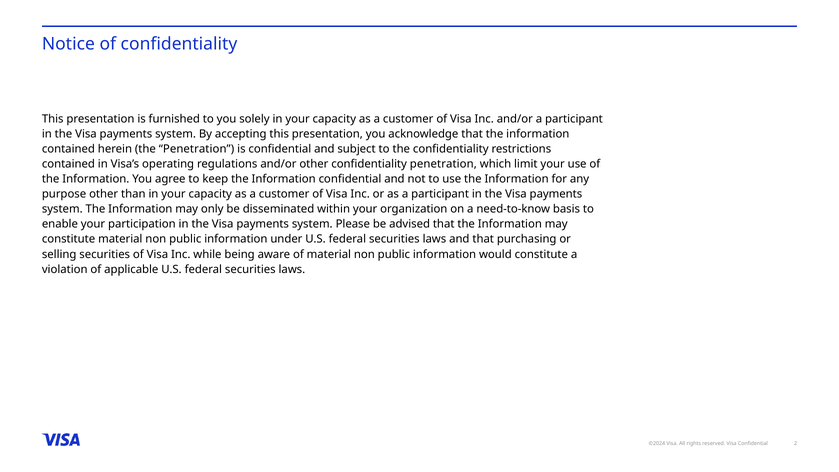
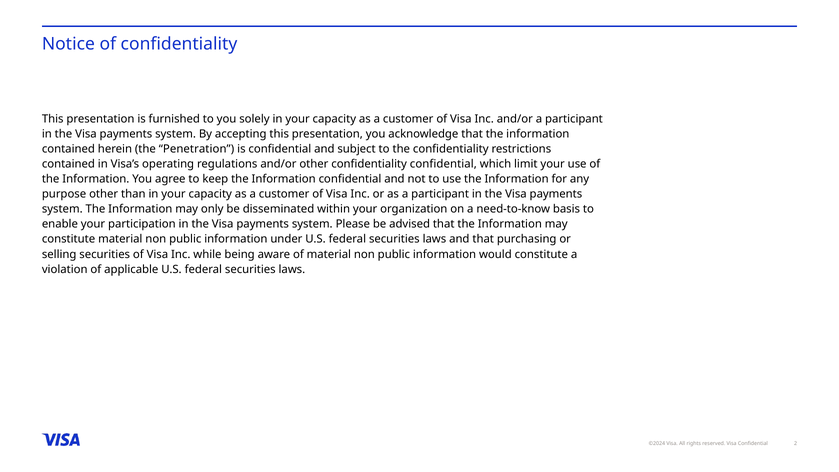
confidentiality penetration: penetration -> confidential (443, 164)
